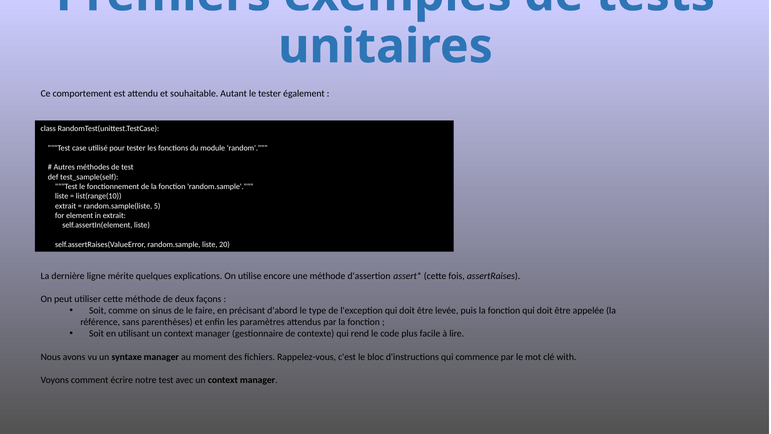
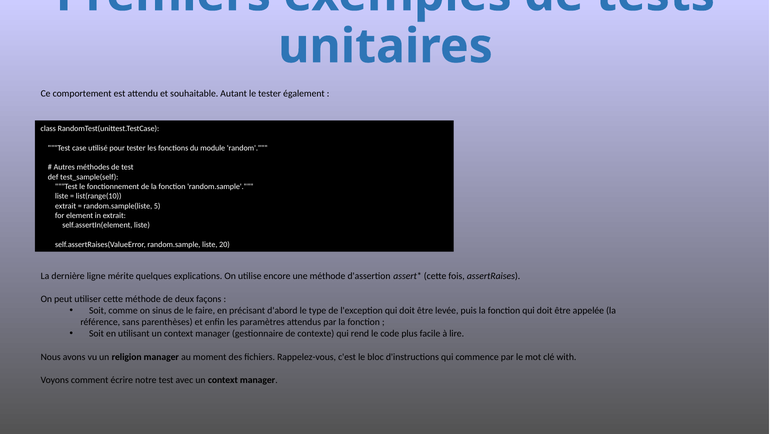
syntaxe: syntaxe -> religion (127, 357)
